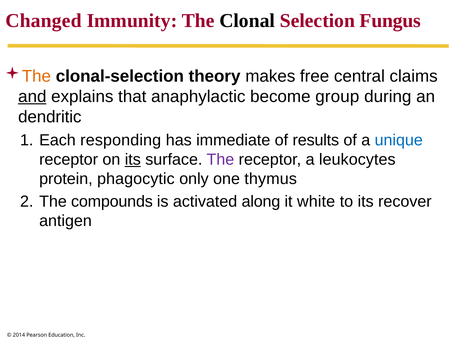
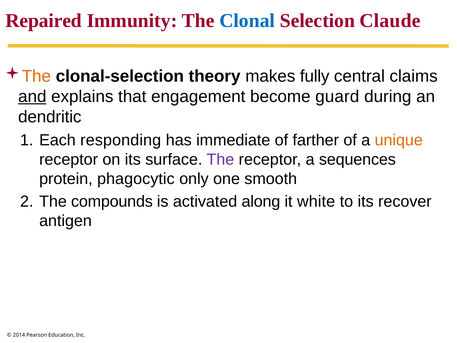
Changed: Changed -> Repaired (44, 21)
Clonal colour: black -> blue (247, 21)
Fungus: Fungus -> Claude (390, 21)
free: free -> fully (315, 76)
anaphylactic: anaphylactic -> engagement (198, 96)
group: group -> guard (337, 96)
results: results -> farther (316, 140)
unique colour: blue -> orange (399, 140)
its underline: present -> none (133, 159)
leukocytes: leukocytes -> sequences (357, 159)
thymus: thymus -> smooth (271, 179)
